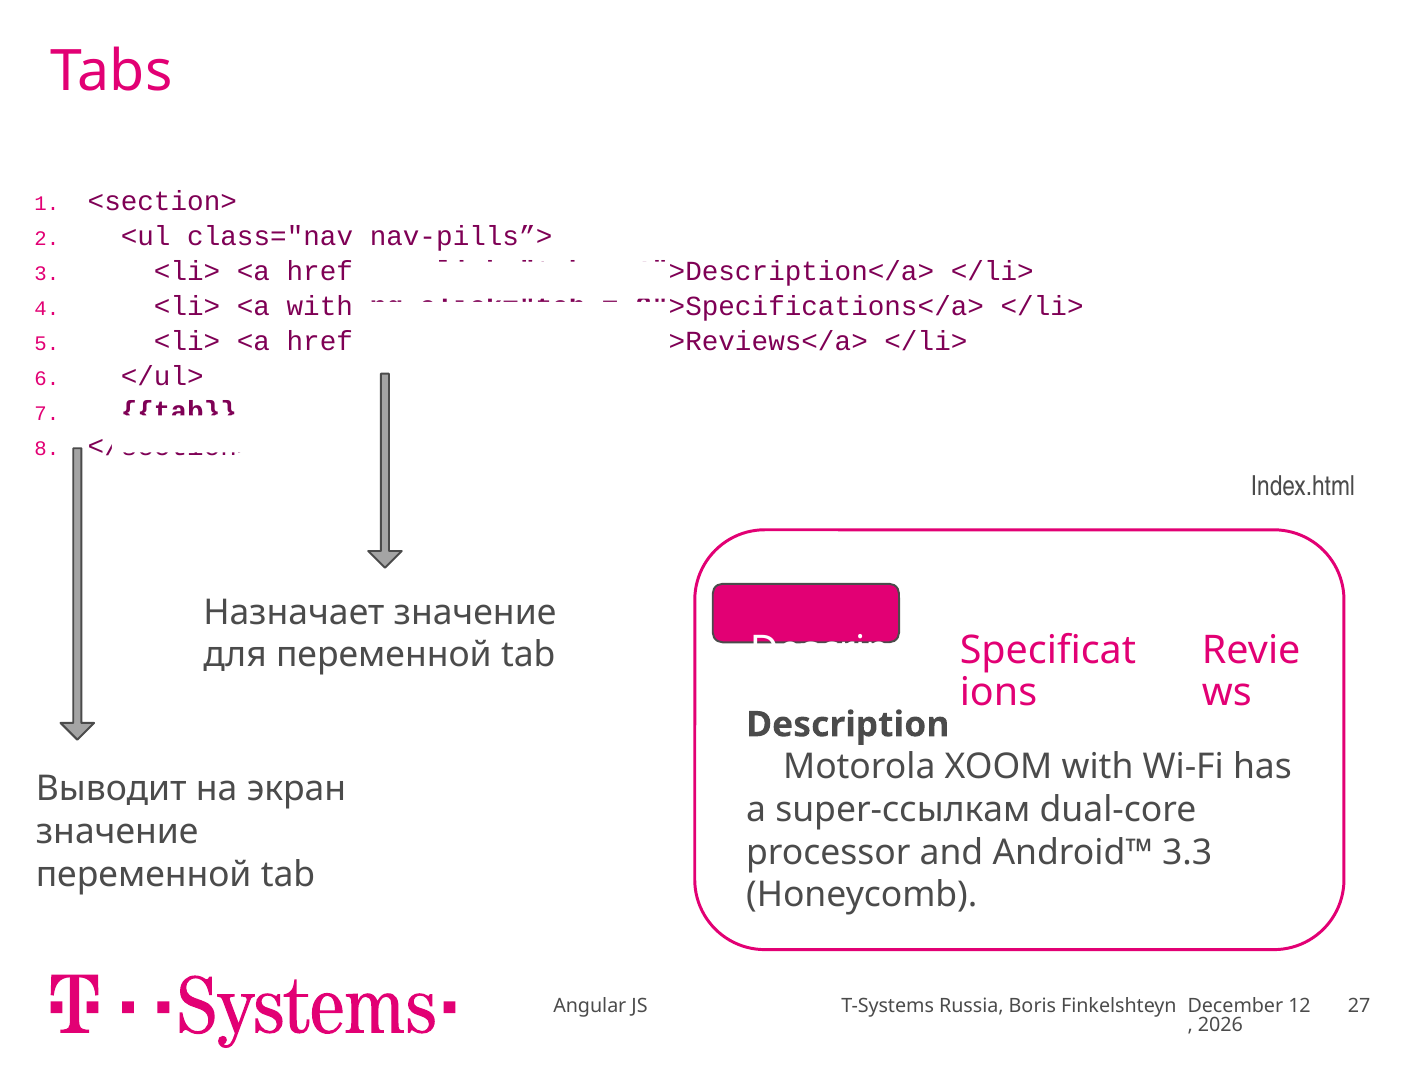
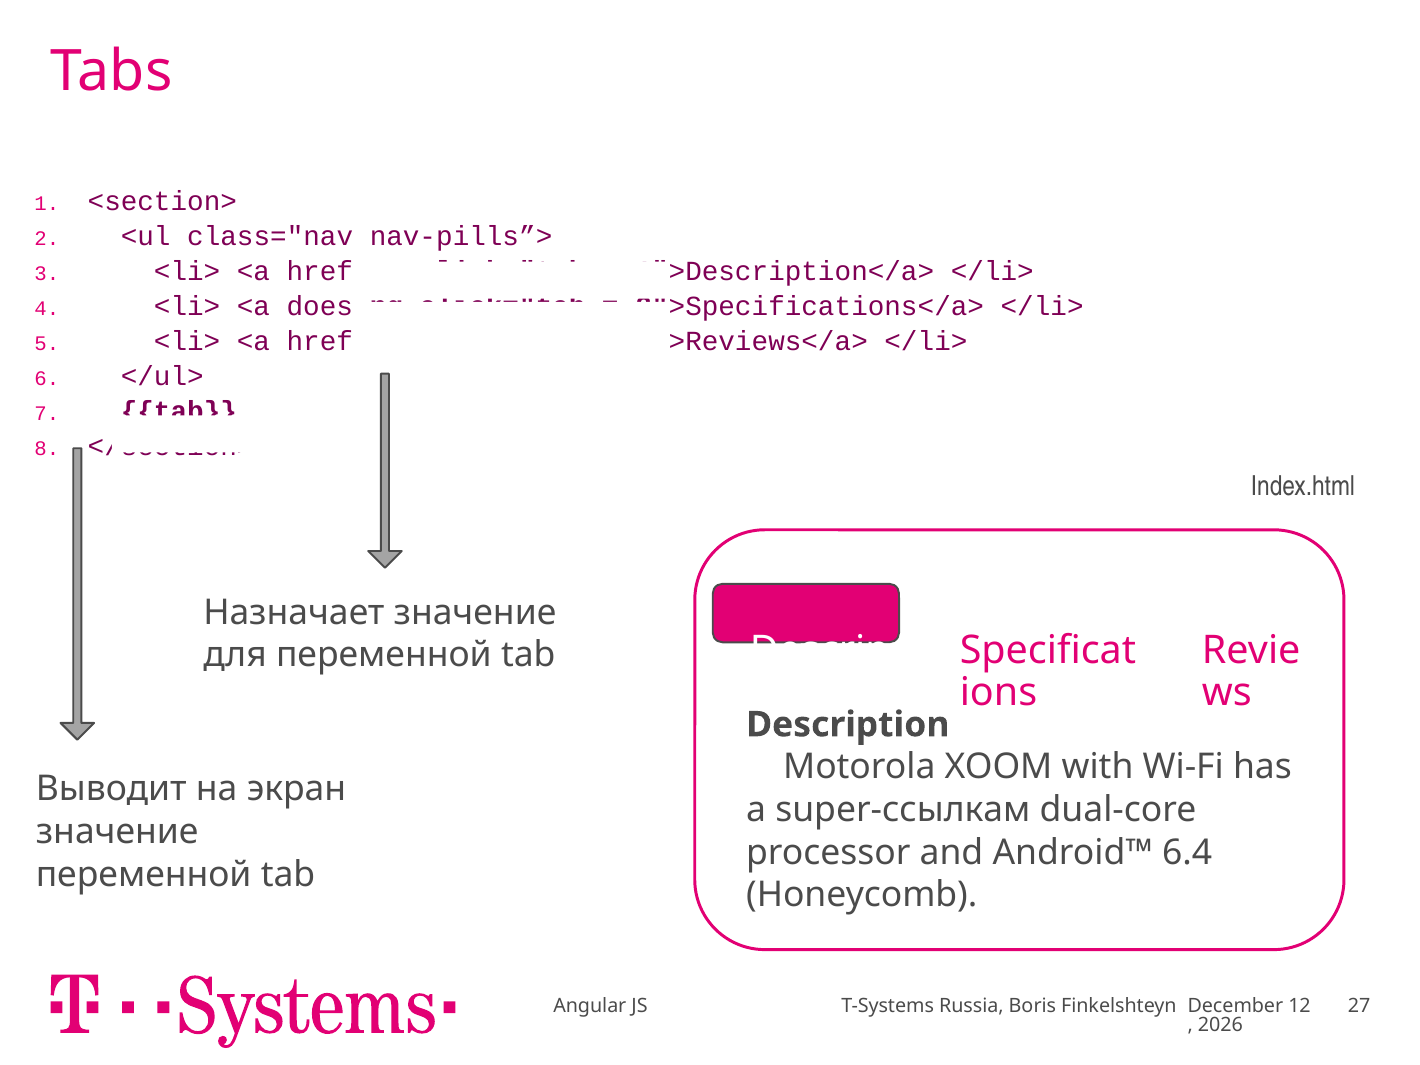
<a with: with -> does (320, 307)
3.3: 3.3 -> 6.4 (1187, 852)
